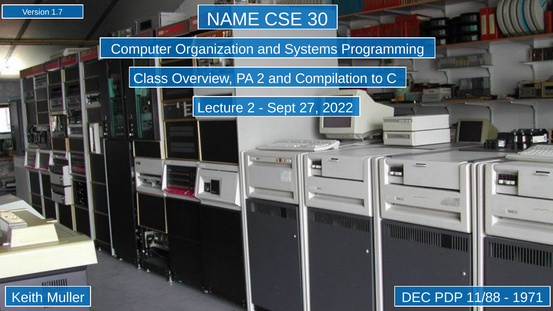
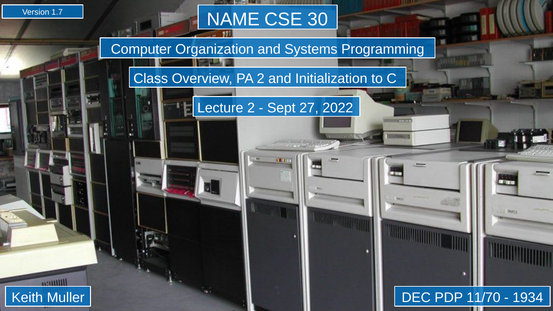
Compilation: Compilation -> Initialization (331, 79)
11/88: 11/88 -> 11/70 (483, 298)
1971: 1971 -> 1934 (528, 298)
